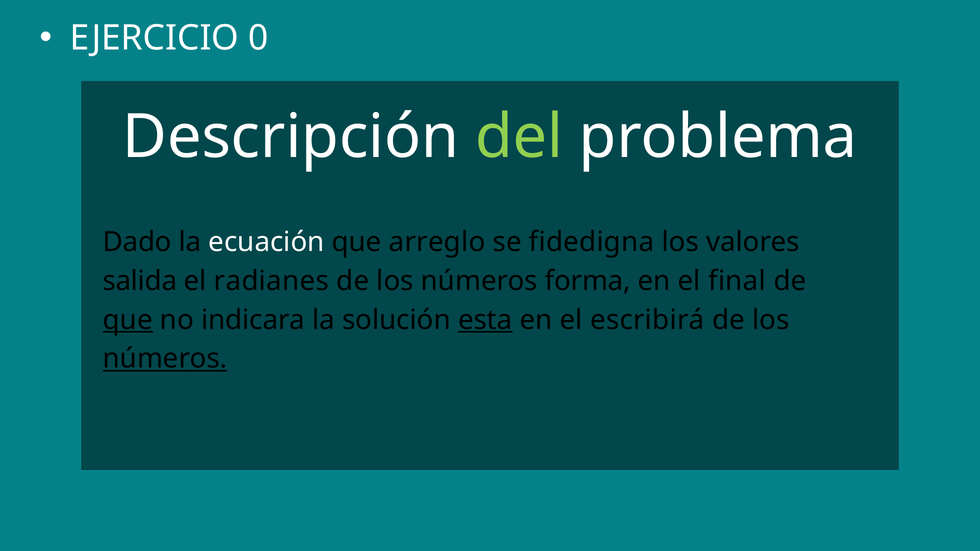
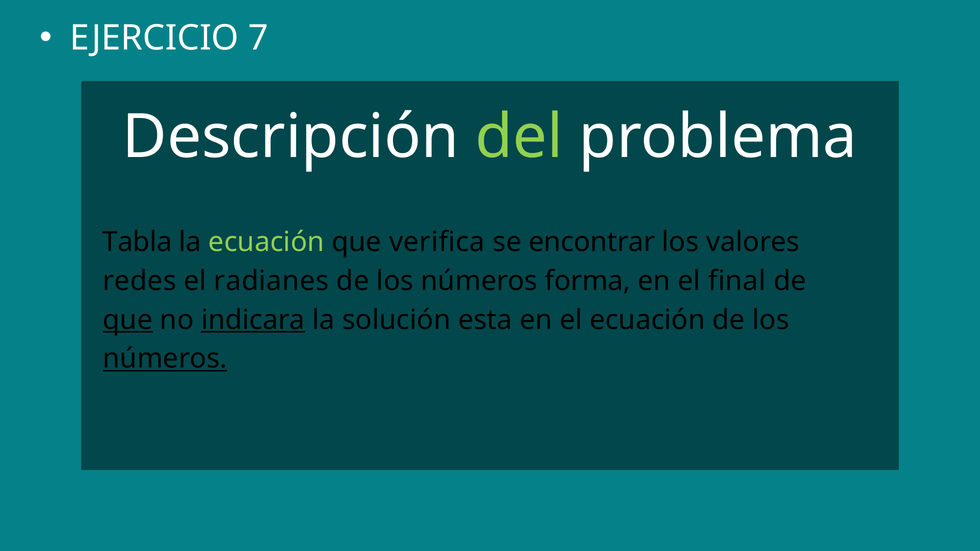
0: 0 -> 7 (258, 38)
Dado: Dado -> Tabla (137, 242)
ecuación colour: white -> light green (266, 242)
arreglo: arreglo -> verifica (437, 242)
fidedigna: fidedigna -> encontrar (592, 242)
salida: salida -> redes (140, 281)
indicara underline: none -> present (253, 320)
esta underline: present -> none (485, 320)
el escribirá: escribirá -> ecuación (647, 320)
